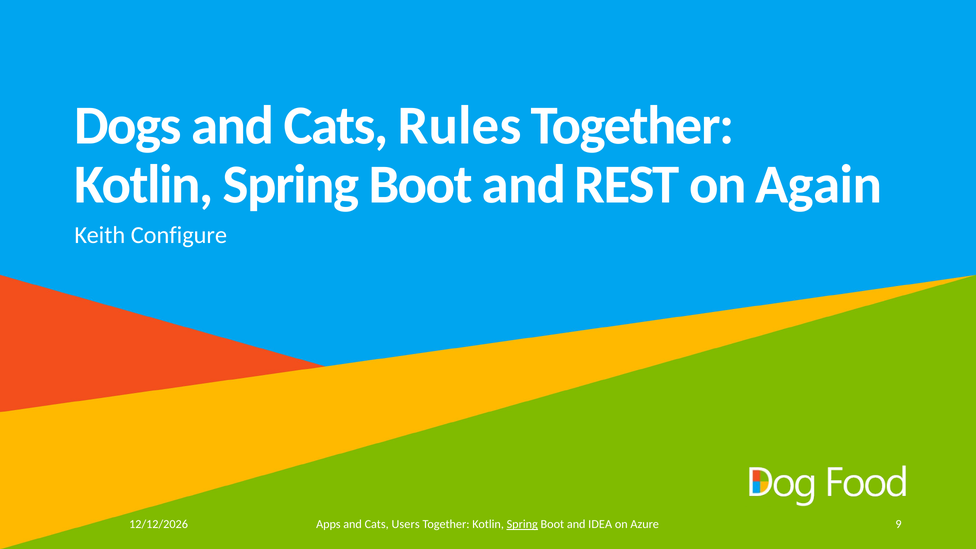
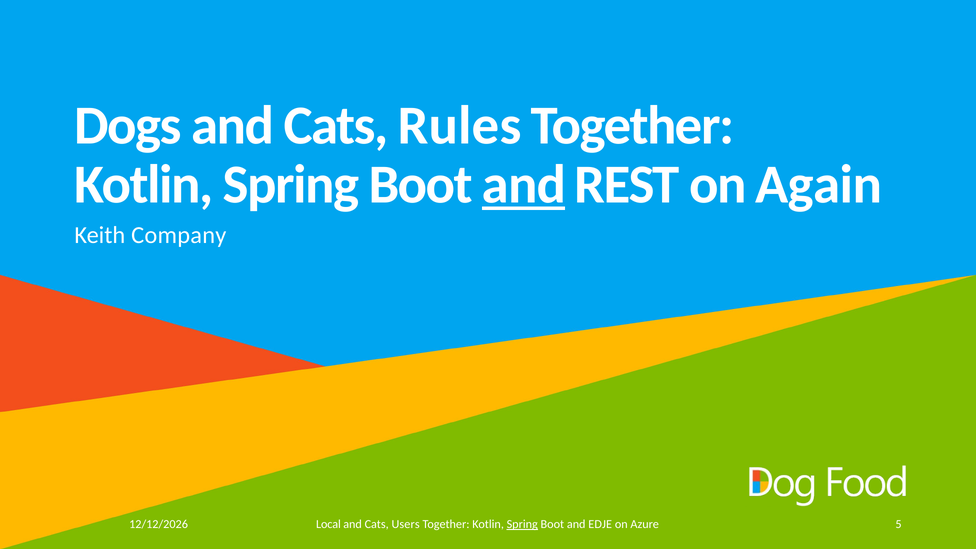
and underline: none -> present (524, 185)
Configure: Configure -> Company (179, 235)
Apps: Apps -> Local (328, 524)
IDEA: IDEA -> EDJE (600, 524)
9: 9 -> 5 (899, 524)
